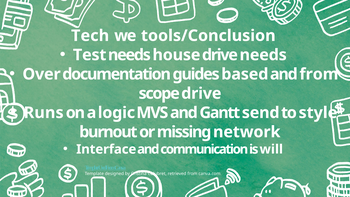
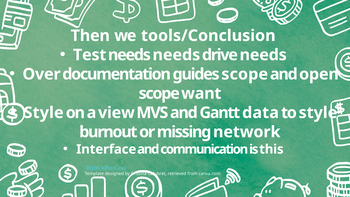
Tech: Tech -> Then (90, 36)
needs house: house -> needs (176, 55)
guides based: based -> scope (245, 74)
and from: from -> open (319, 74)
scope drive: drive -> want (201, 93)
Runs: Runs -> Style (44, 113)
logic: logic -> view (116, 113)
send: send -> data (261, 113)
will: will -> this (271, 149)
